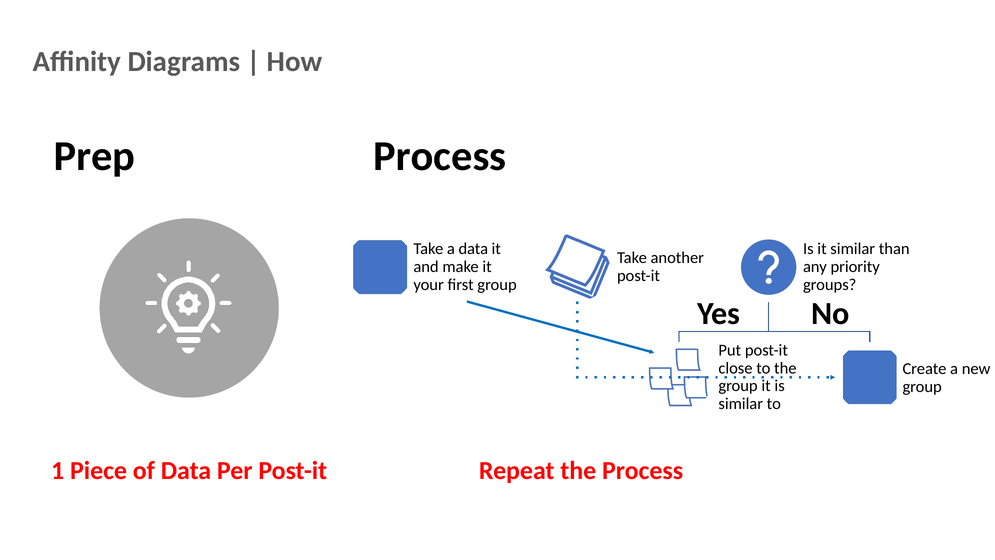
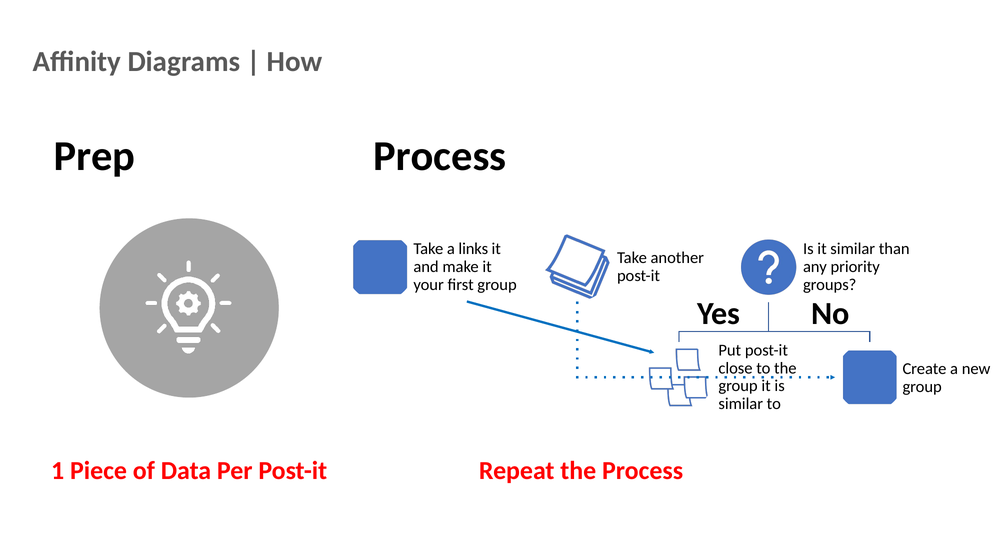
a data: data -> links (473, 249)
